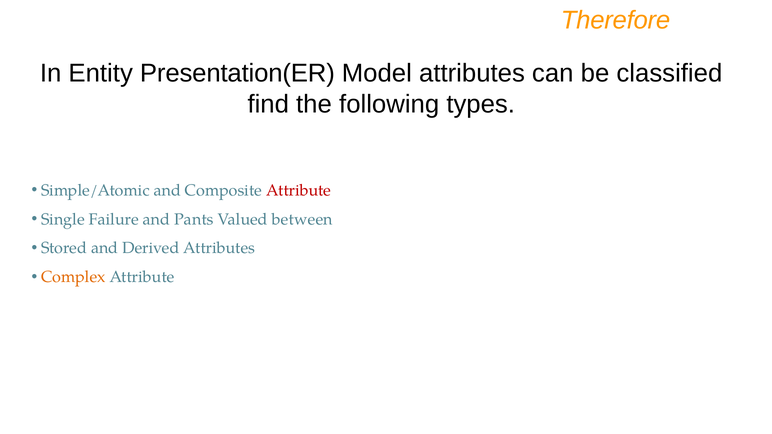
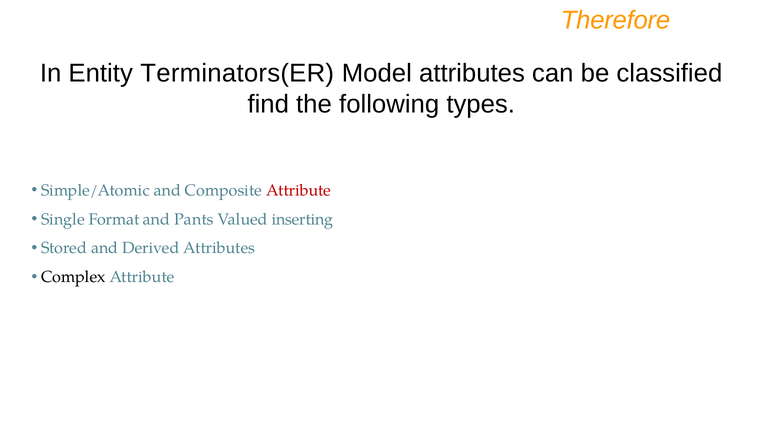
Presentation(ER: Presentation(ER -> Terminators(ER (237, 74)
Failure: Failure -> Format (114, 219)
between: between -> inserting (303, 219)
Complex colour: orange -> black (73, 277)
